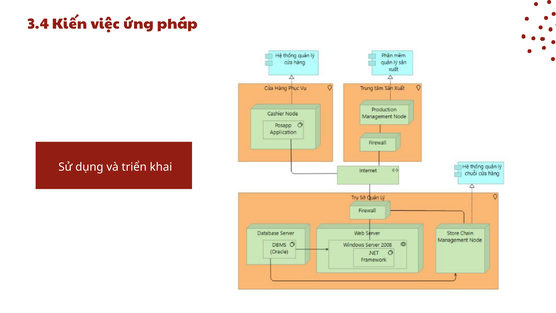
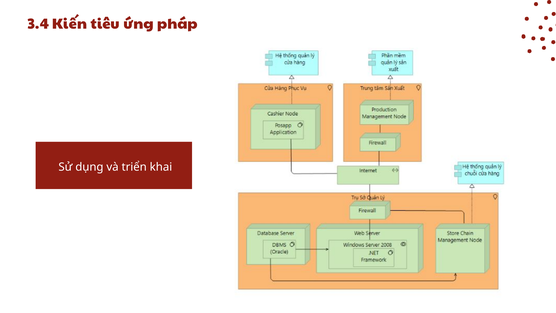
việc: việc -> tiêu (105, 24)
